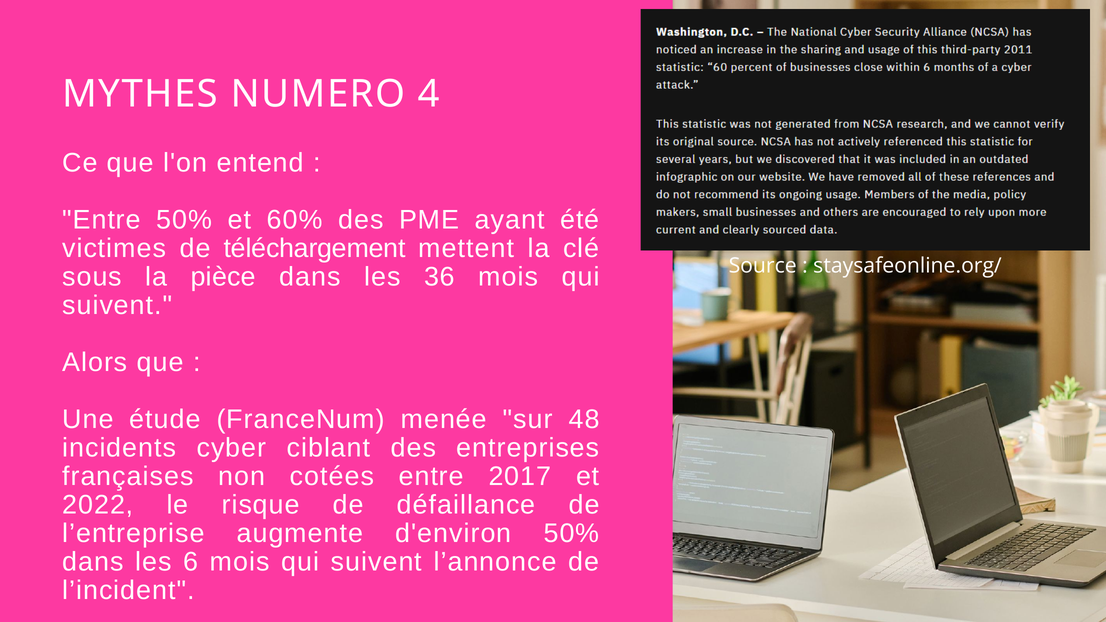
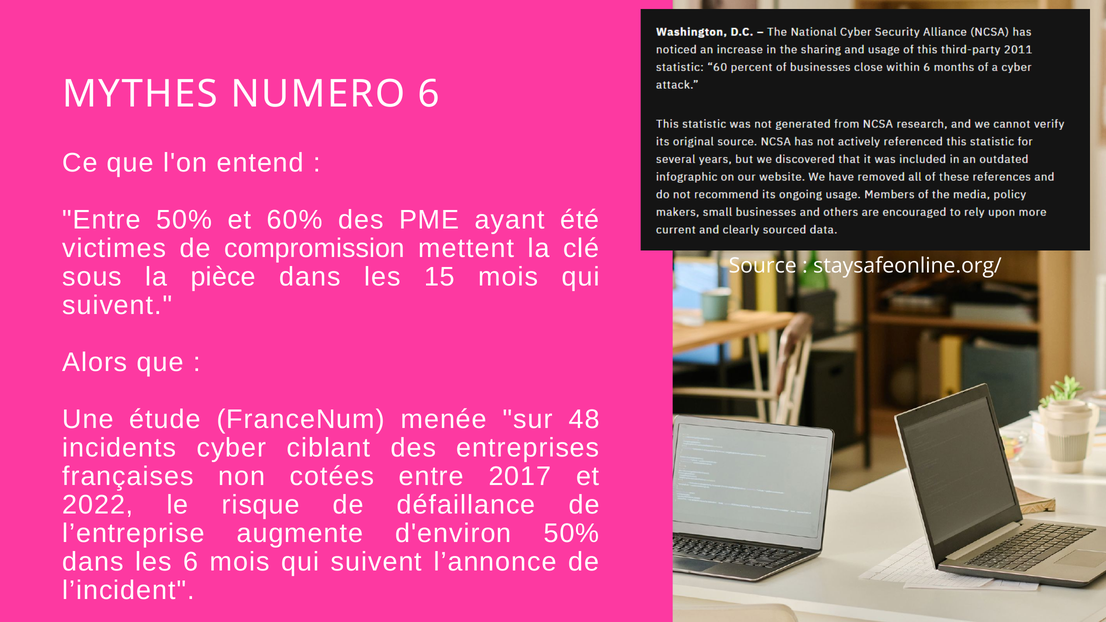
NUMERO 4: 4 -> 6 (429, 94)
téléchargement: téléchargement -> compromission (315, 248)
36: 36 -> 15 (439, 277)
